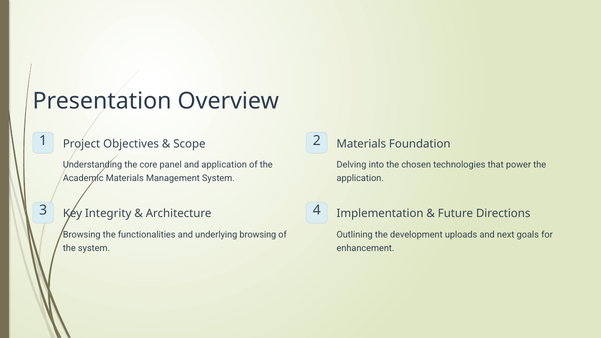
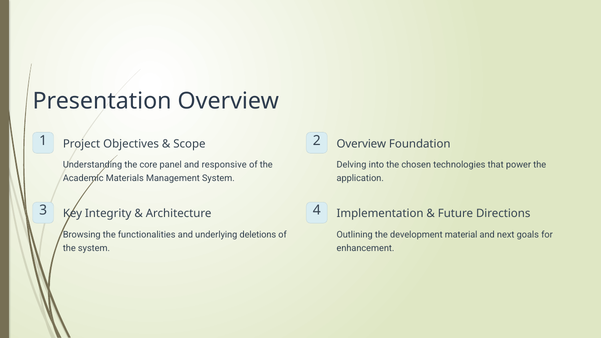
2 Materials: Materials -> Overview (361, 144)
and application: application -> responsive (224, 165)
underlying browsing: browsing -> deletions (258, 235)
uploads: uploads -> material (461, 235)
